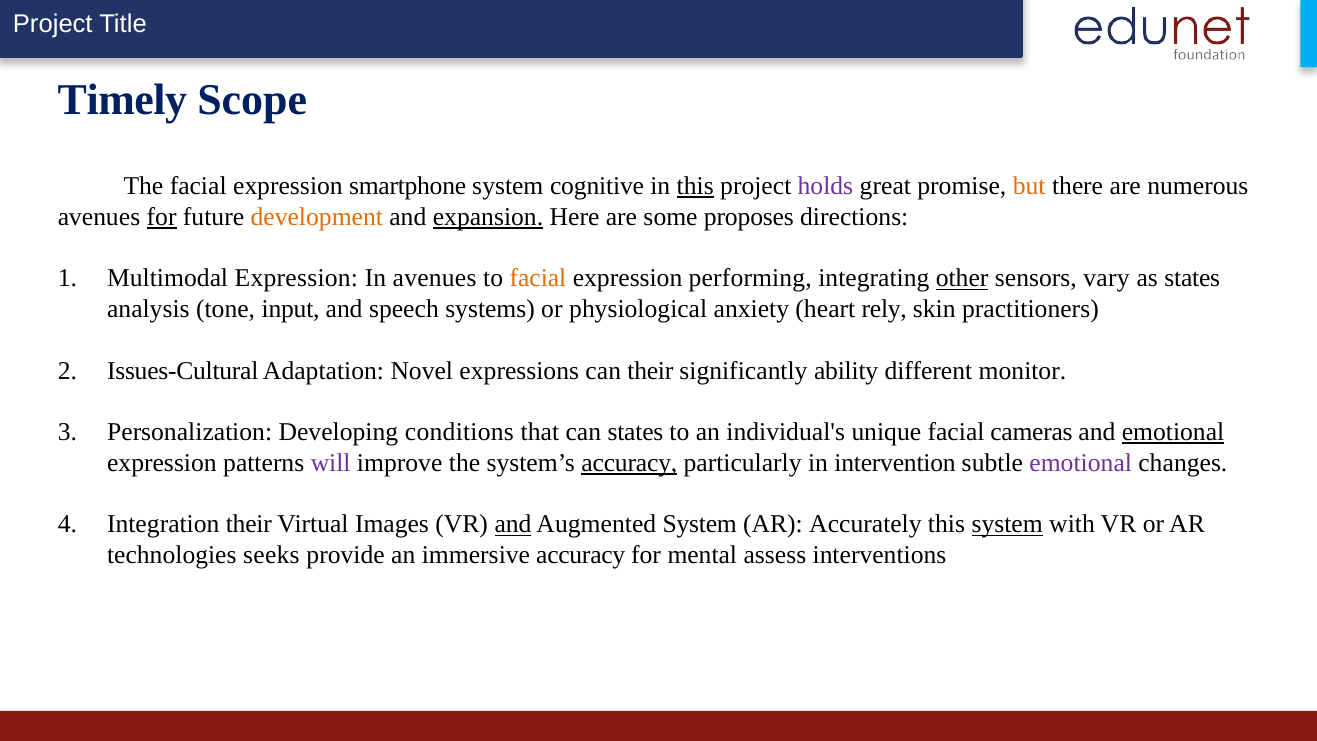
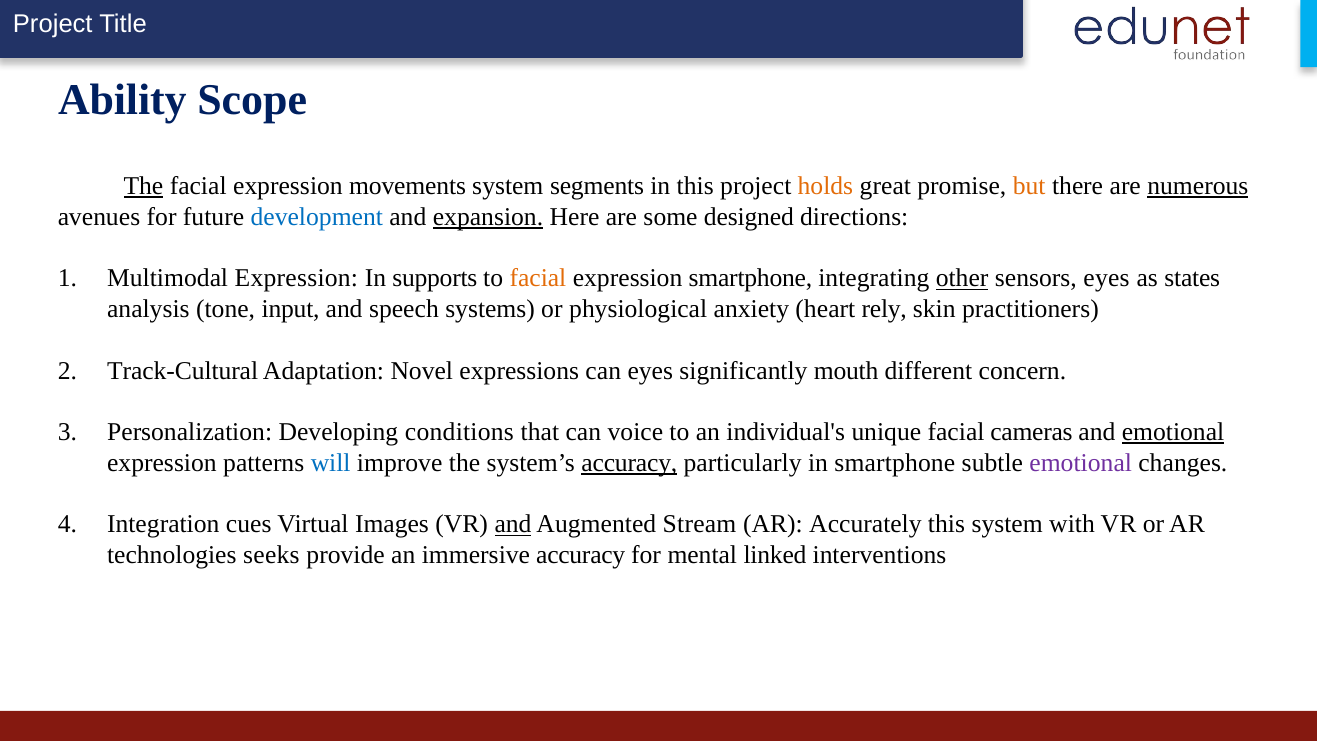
Timely: Timely -> Ability (122, 100)
The underline: none -> present (143, 186)
smartphone: smartphone -> movements (408, 186)
cognitive: cognitive -> segments (597, 186)
this underline: present -> none (695, 186)
holds colour: purple -> orange (825, 186)
numerous underline: none -> present (1198, 186)
for underline: present -> none (162, 217)
development colour: orange -> blue (317, 217)
proposes: proposes -> designed (749, 217)
In avenues: avenues -> supports (435, 278)
expression performing: performing -> smartphone (750, 278)
sensors vary: vary -> eyes (1107, 278)
Issues-Cultural: Issues-Cultural -> Track-Cultural (183, 370)
can their: their -> eyes (650, 370)
ability: ability -> mouth (846, 370)
monitor: monitor -> concern (1022, 370)
can states: states -> voice (635, 432)
will colour: purple -> blue (331, 463)
in intervention: intervention -> smartphone (895, 463)
Integration their: their -> cues (249, 524)
Augmented System: System -> Stream (700, 524)
system underline: present -> none (1007, 524)
assess: assess -> linked (775, 555)
